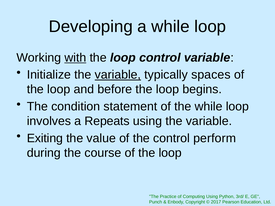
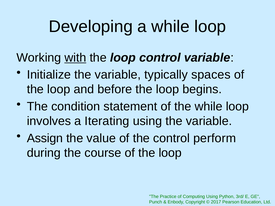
variable underline: present -> none (118, 75)
Repeats: Repeats -> Iterating (107, 121)
Exiting: Exiting -> Assign (45, 138)
